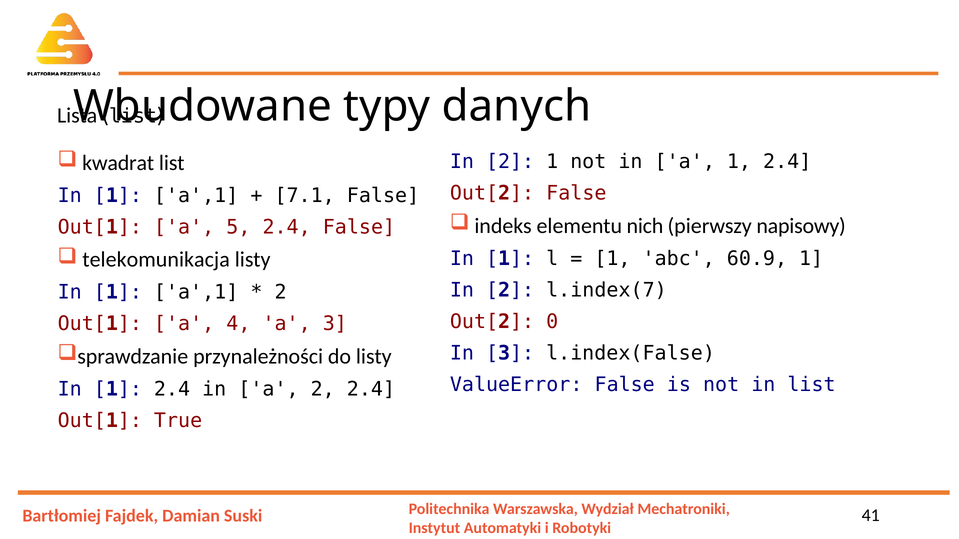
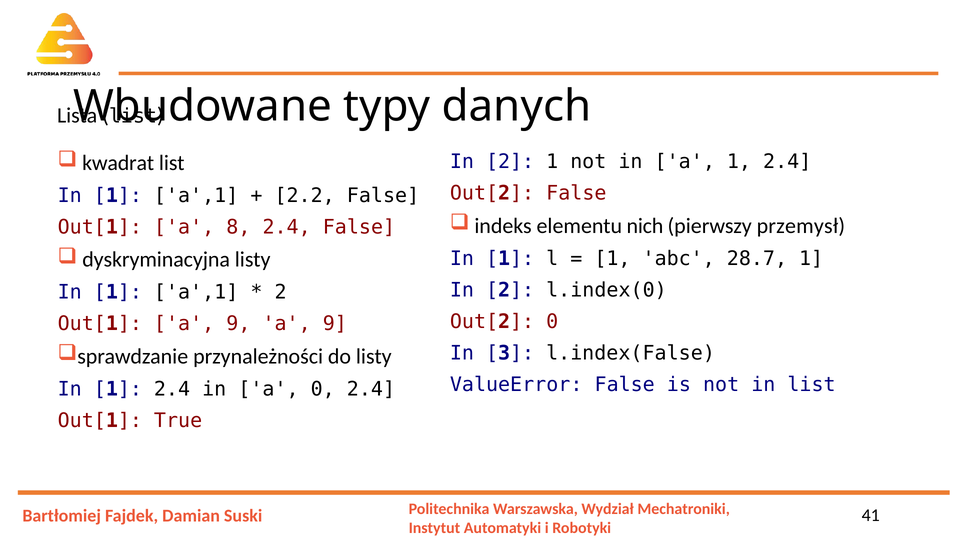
7.1: 7.1 -> 2.2 (305, 196)
napisowy: napisowy -> przemysł (801, 226)
5: 5 -> 8 (238, 227)
telekomunikacja: telekomunikacja -> dyskryminacyjna (156, 260)
60.9: 60.9 -> 28.7 (757, 259)
l.index(7: l.index(7 -> l.index(0 (606, 290)
Out[1 a 4: 4 -> 9 (238, 324)
3: 3 -> 9 (335, 324)
a 2: 2 -> 0 (323, 389)
